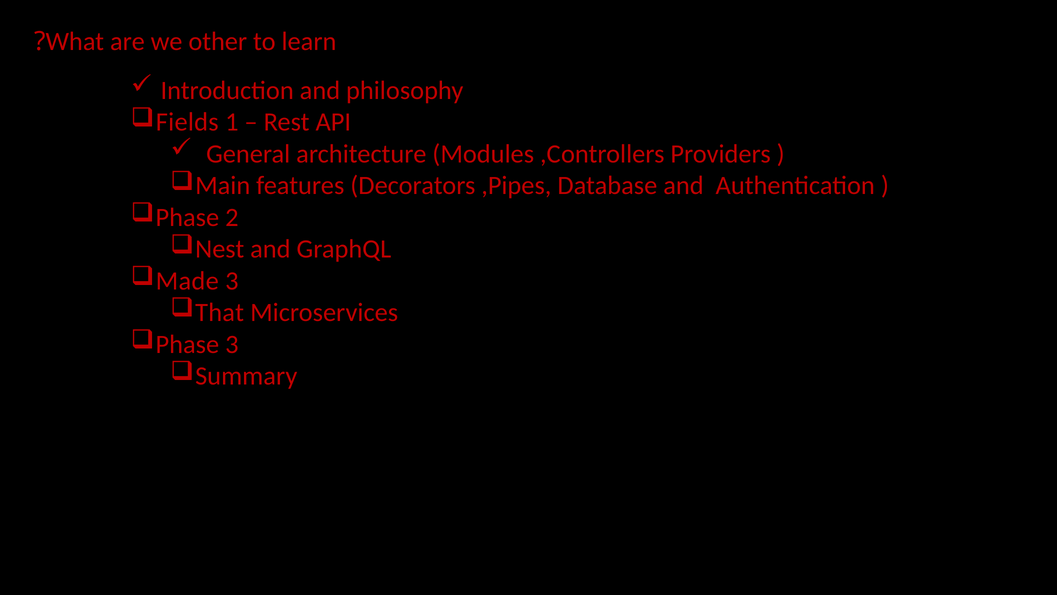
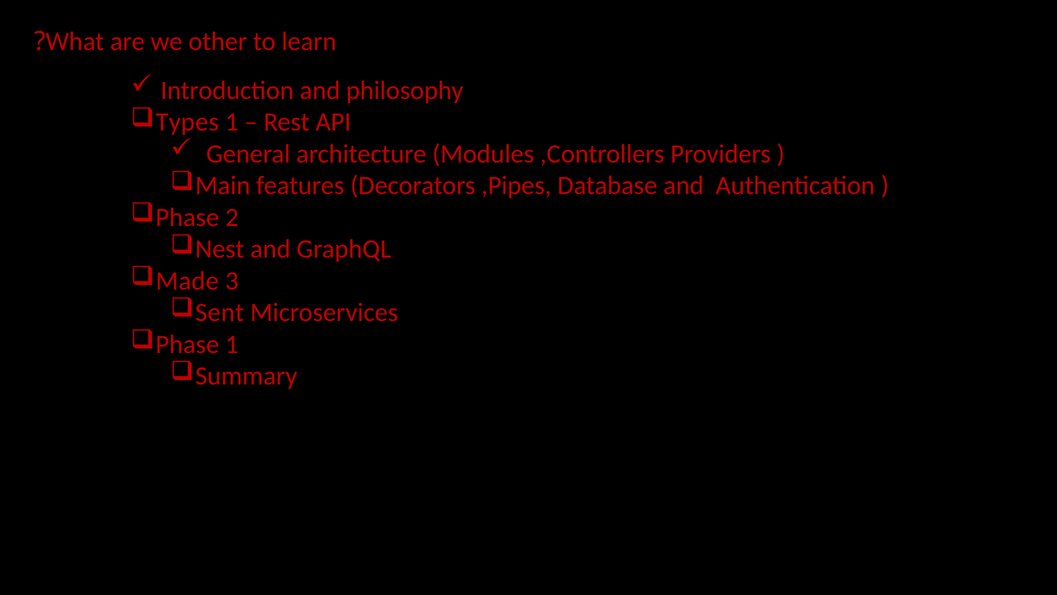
Fields: Fields -> Types (187, 122)
That: That -> Sent (220, 312)
Phase 3: 3 -> 1 (232, 344)
